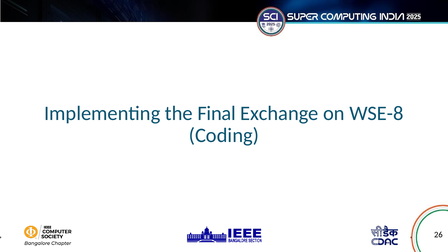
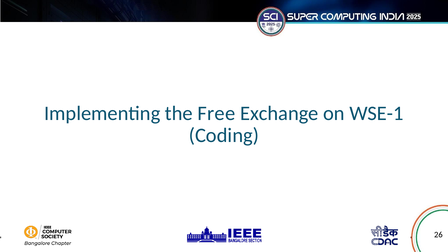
Final: Final -> Free (216, 113)
WSE-8: WSE-8 -> WSE-1 (376, 113)
